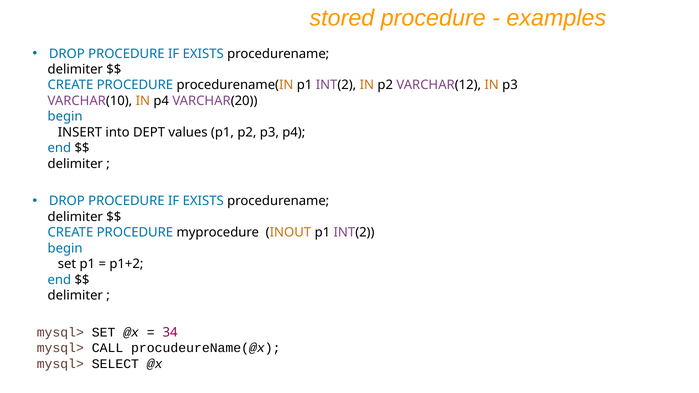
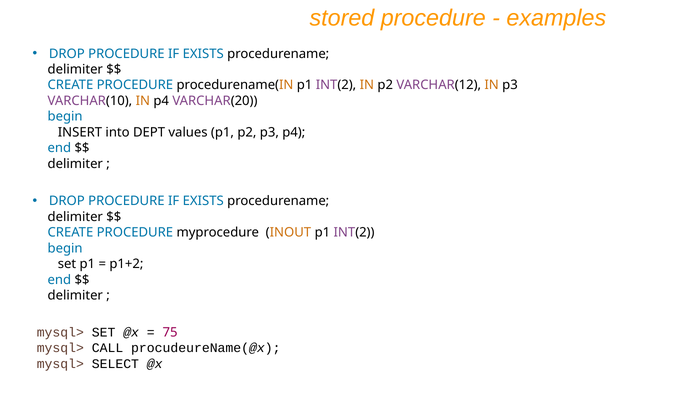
34: 34 -> 75 (170, 333)
